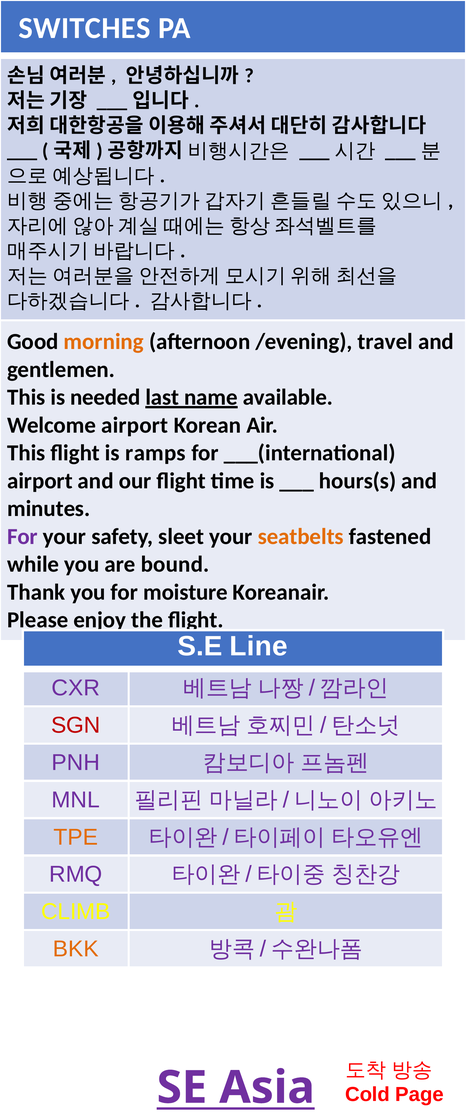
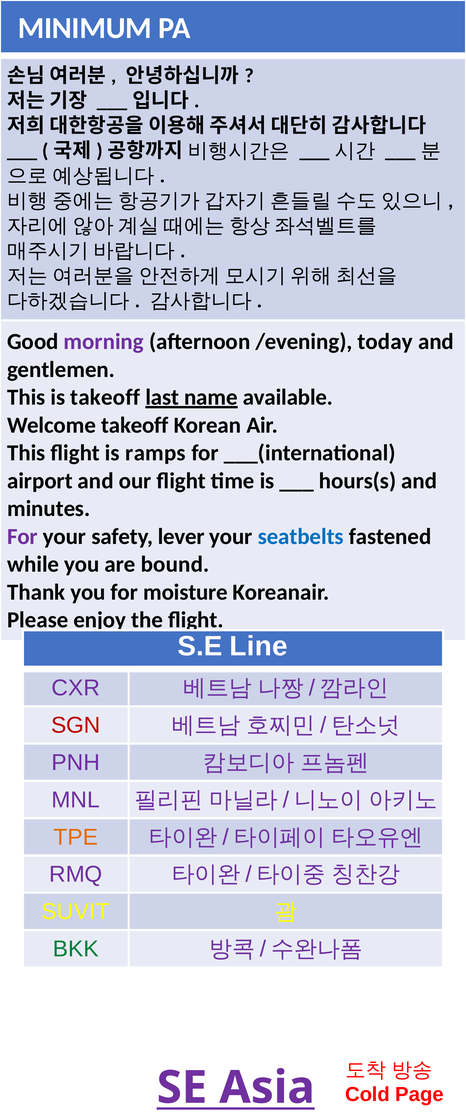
SWITCHES: SWITCHES -> MINIMUM (85, 28)
morning colour: orange -> purple (104, 341)
travel: travel -> today (385, 341)
is needed: needed -> takeoff (105, 397)
Welcome airport: airport -> takeoff (135, 425)
sleet: sleet -> lever (181, 536)
seatbelts colour: orange -> blue (301, 536)
CLIMB: CLIMB -> SUVIT (76, 911)
BKK colour: orange -> green (76, 948)
